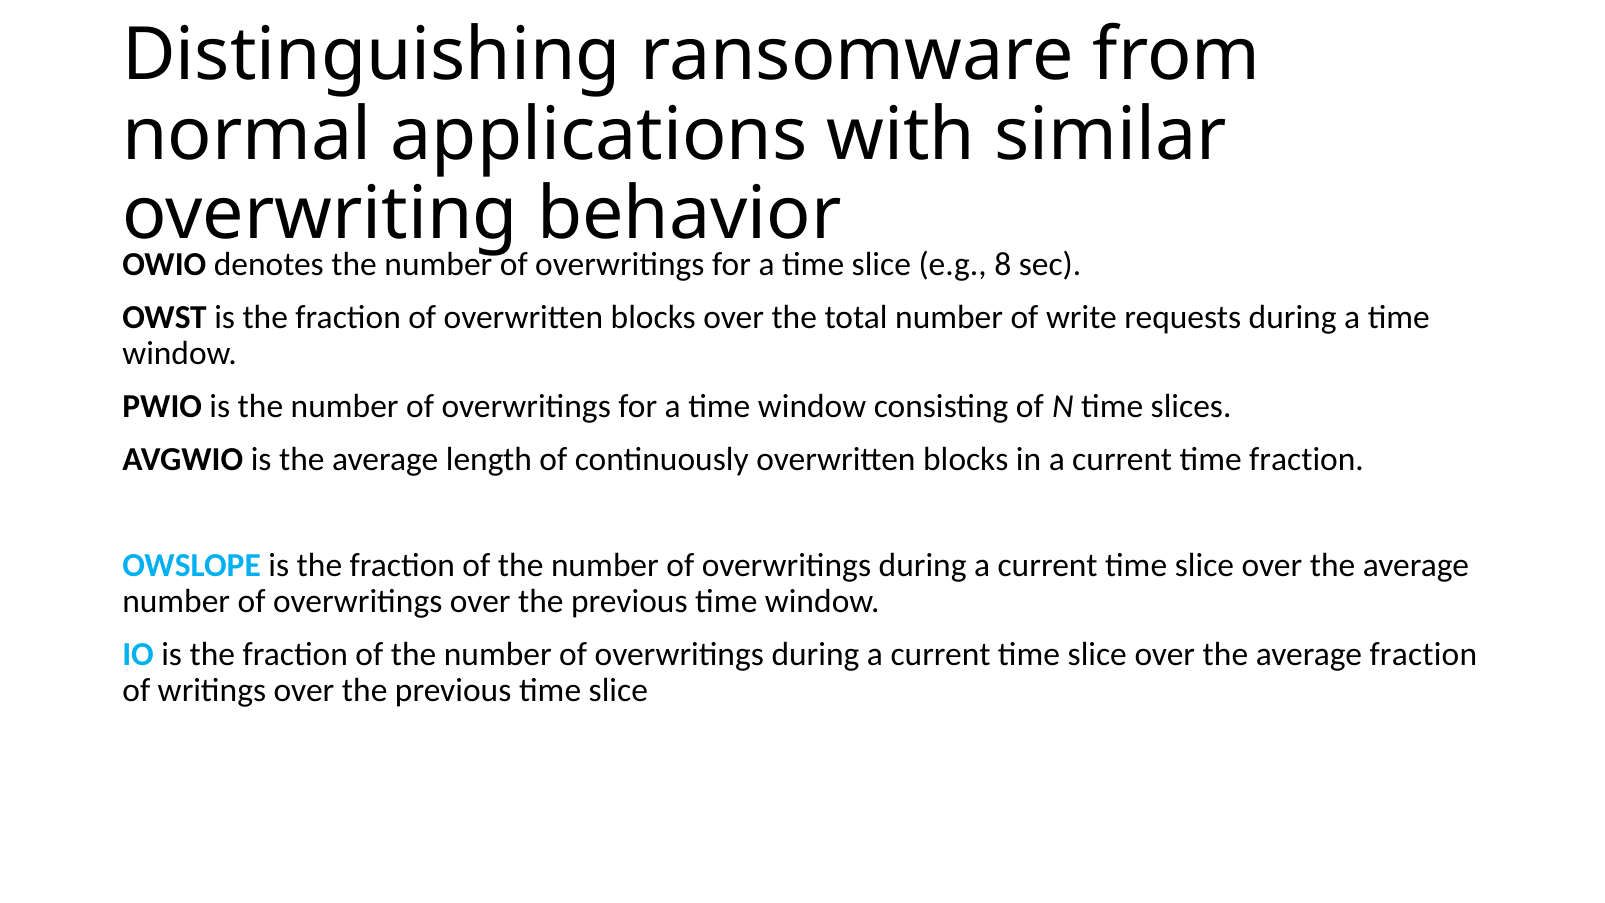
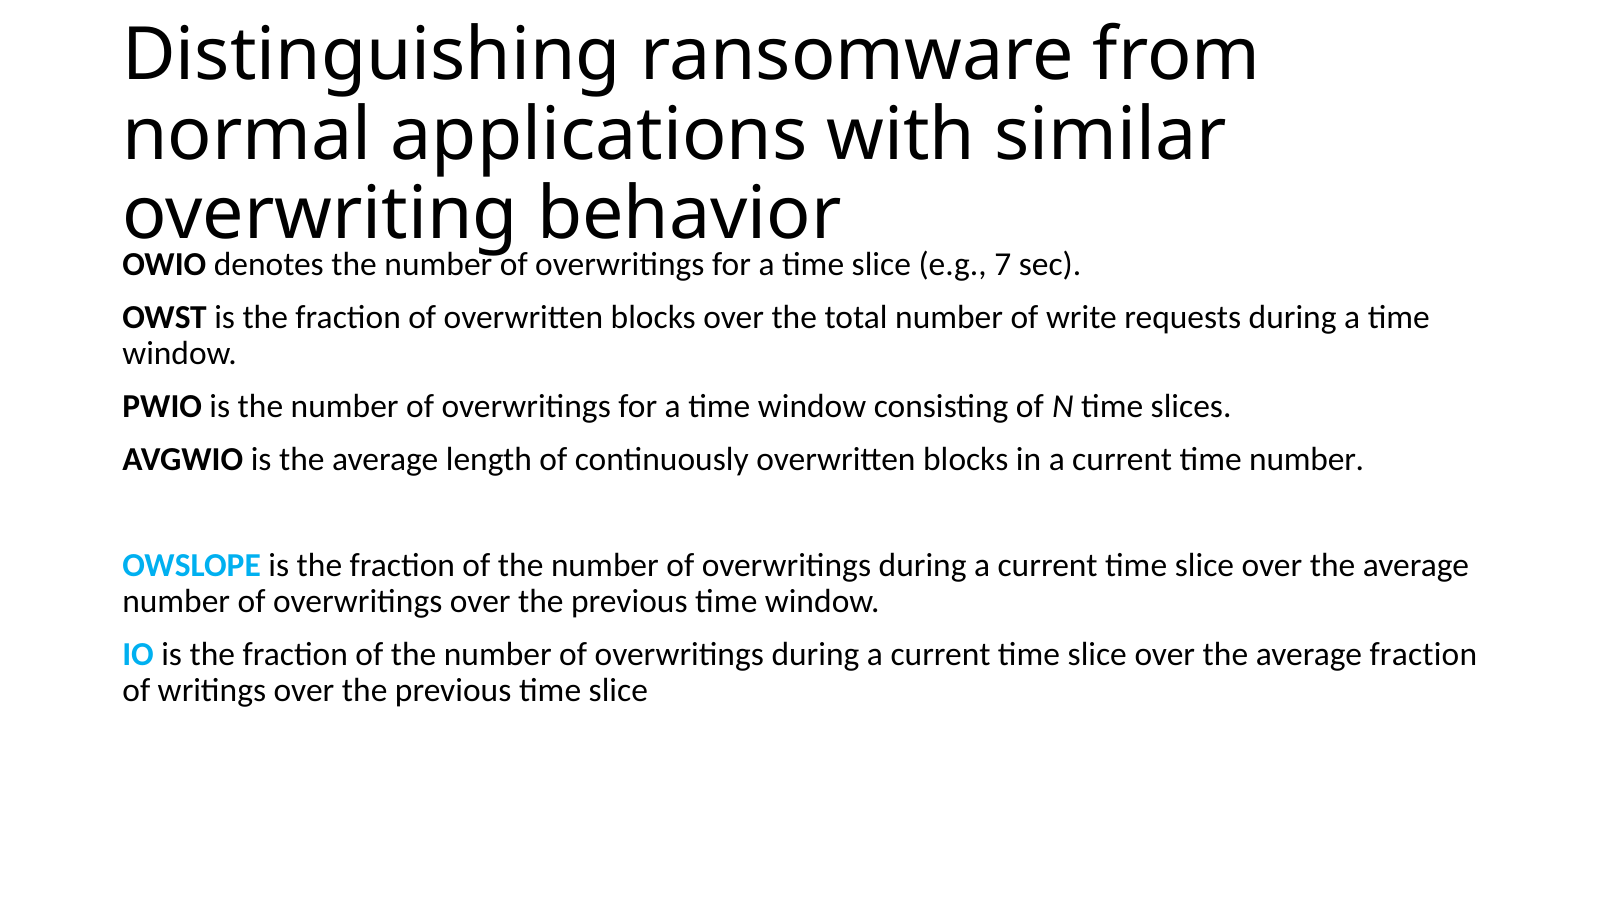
8: 8 -> 7 (1003, 264)
time fraction: fraction -> number (1307, 459)
